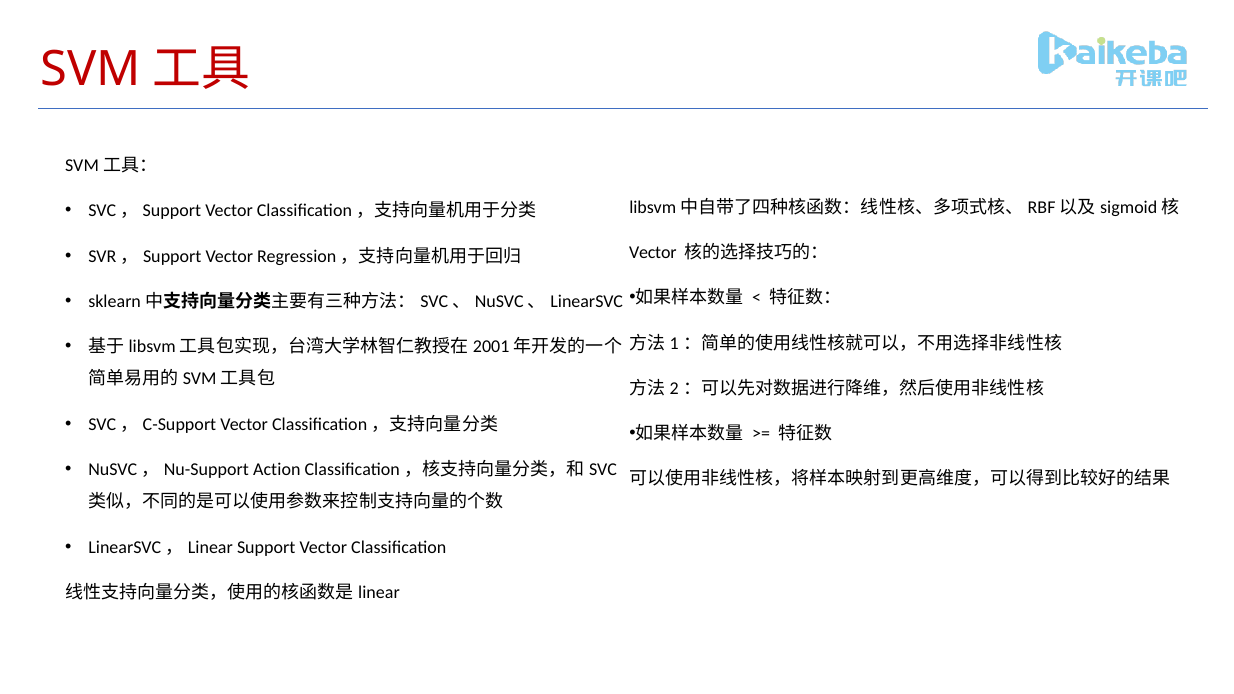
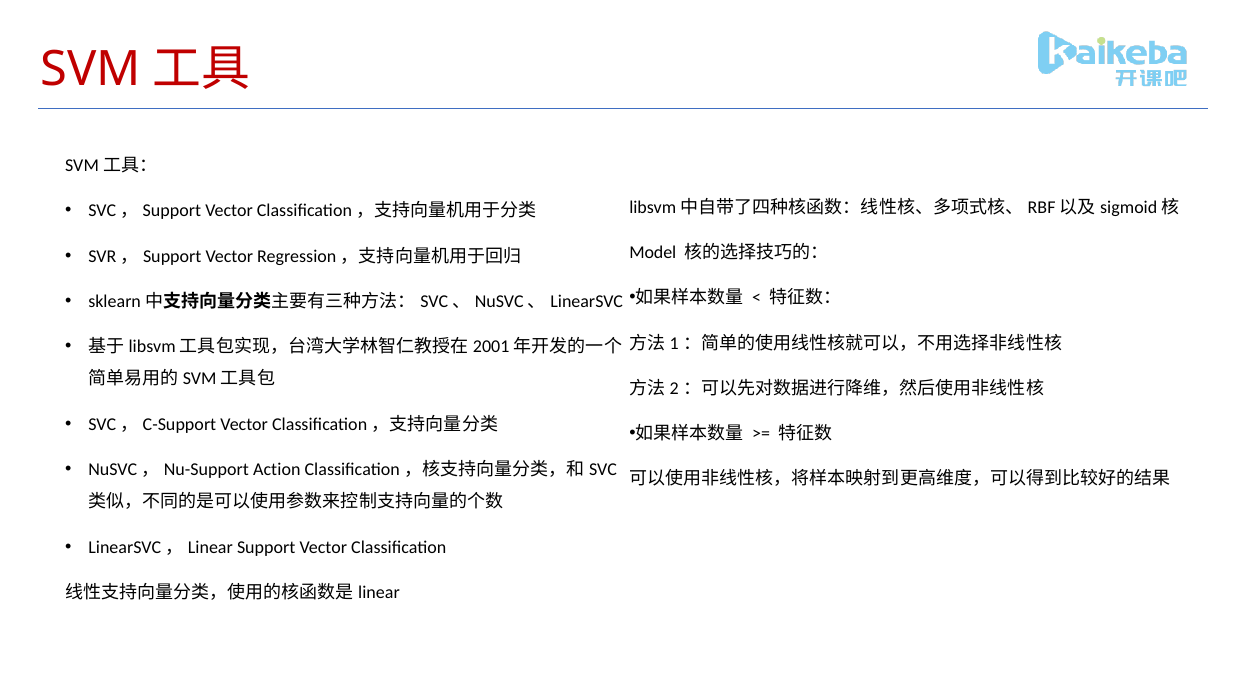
Vector: Vector -> Model (653, 253)
